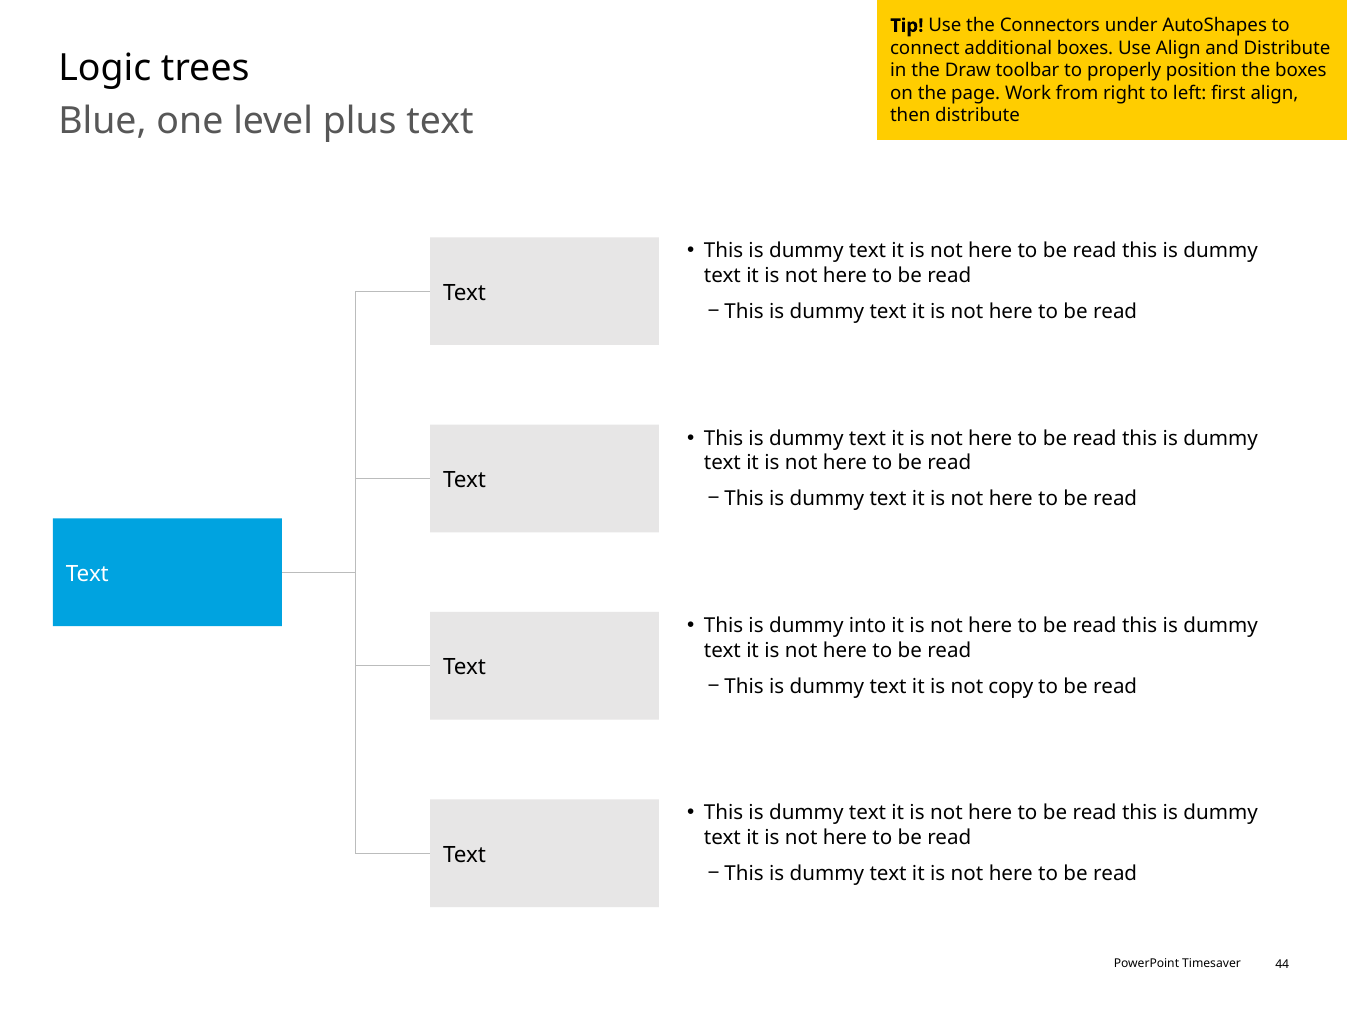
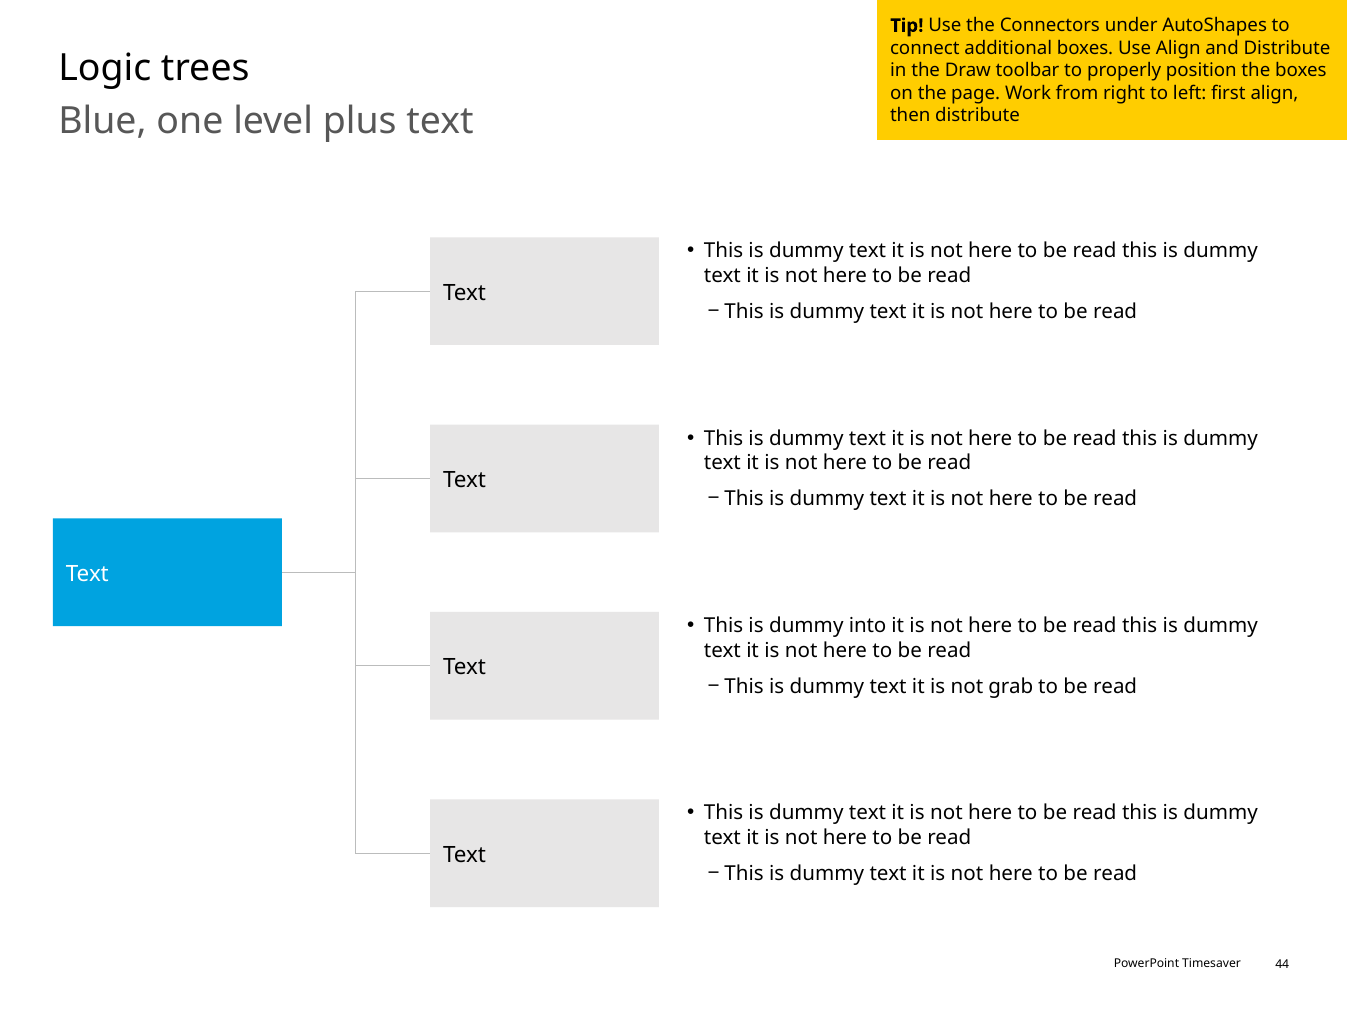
copy: copy -> grab (1011, 687)
